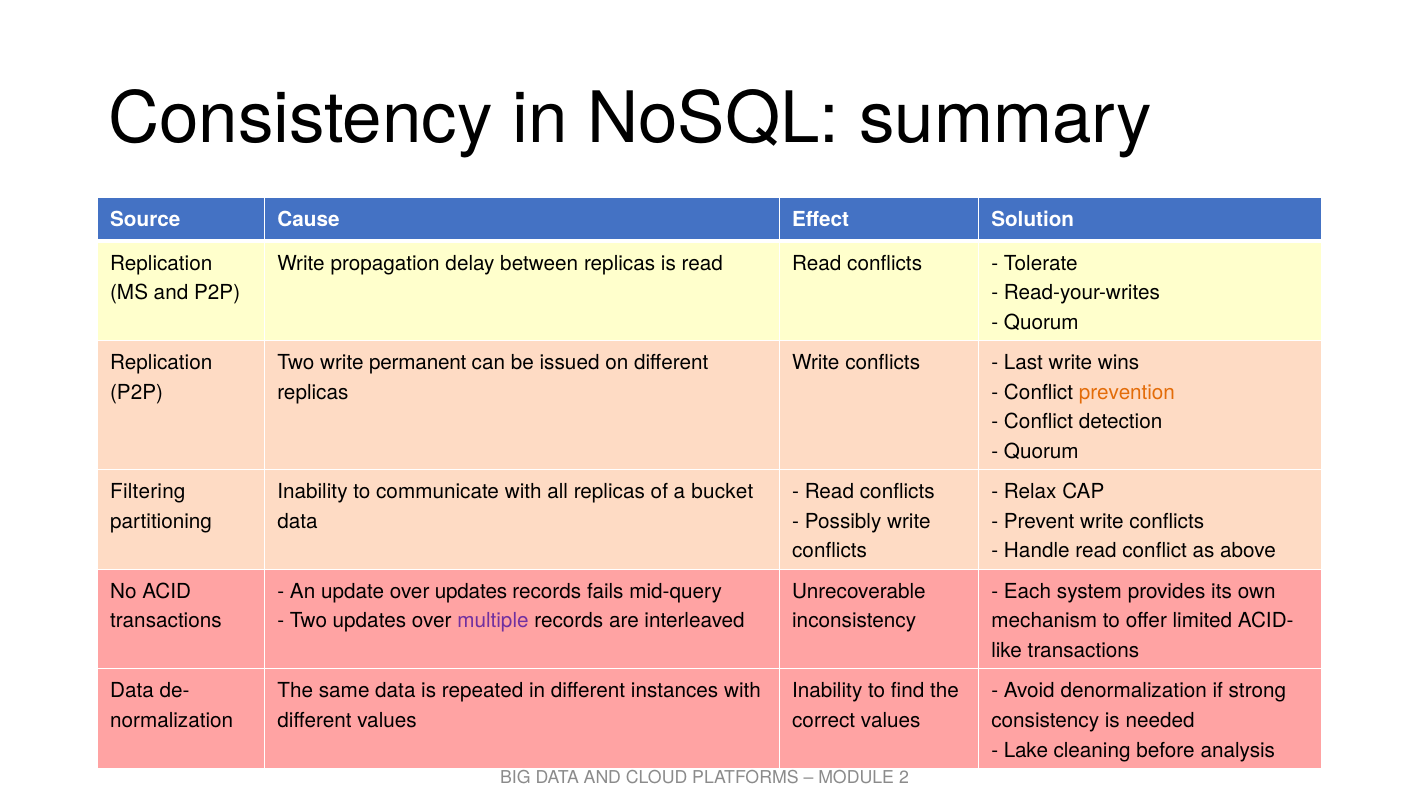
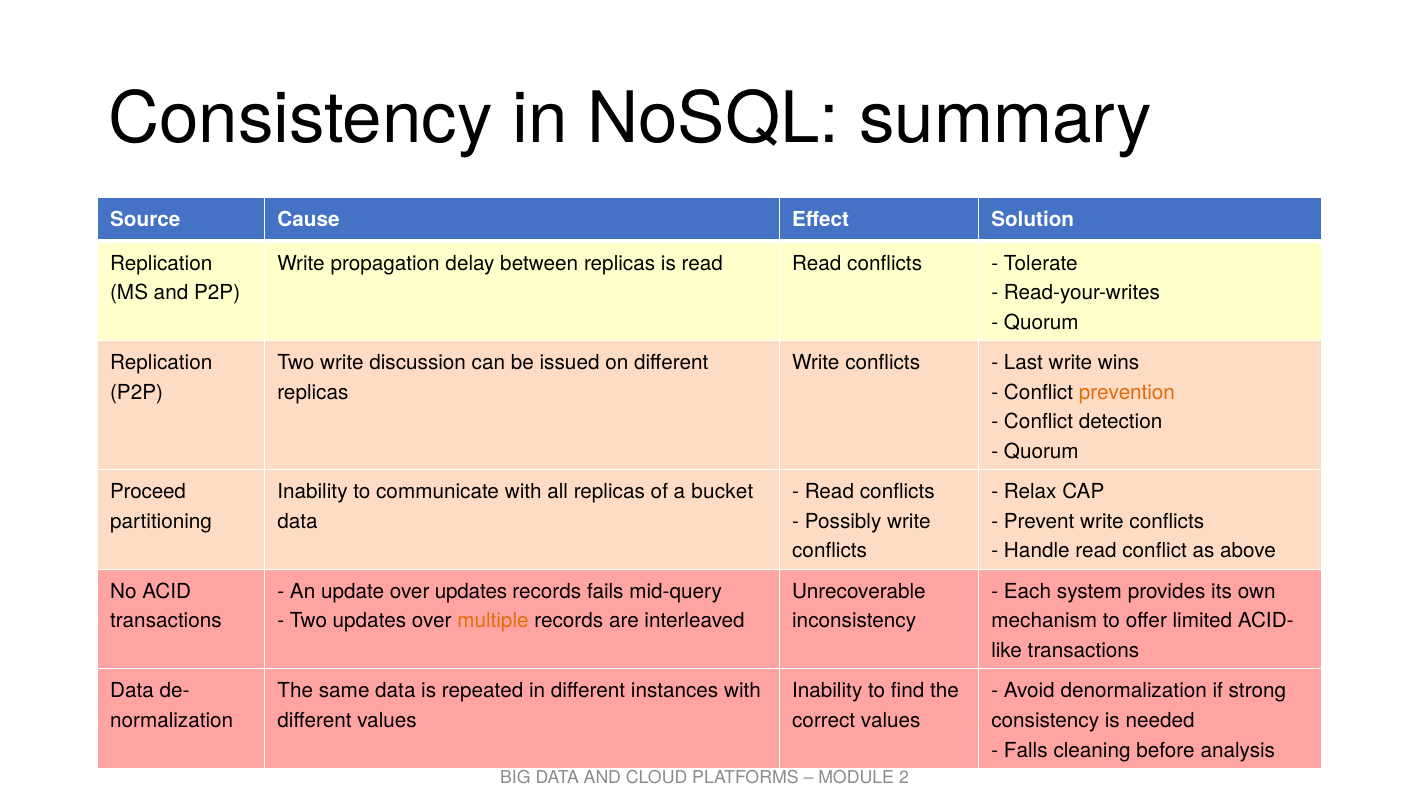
permanent: permanent -> discussion (418, 363)
Filtering: Filtering -> Proceed (148, 492)
multiple colour: purple -> orange (493, 621)
Lake: Lake -> Falls (1026, 750)
